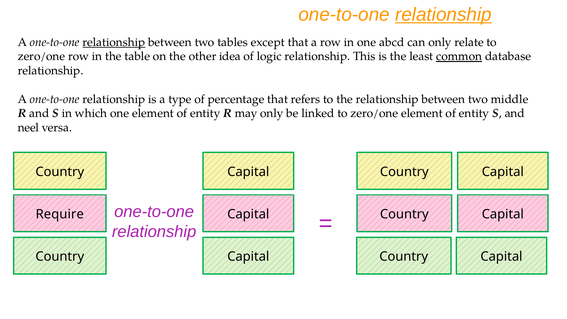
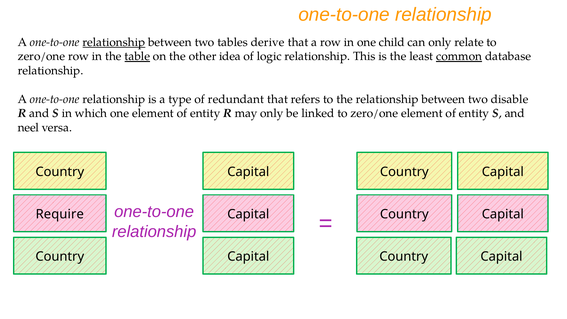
relationship underline: present -> none (443, 15)
except: except -> derive (268, 42)
abcd: abcd -> child (392, 42)
table underline: none -> present (137, 56)
percentage: percentage -> redundant (236, 99)
middle: middle -> disable (510, 99)
